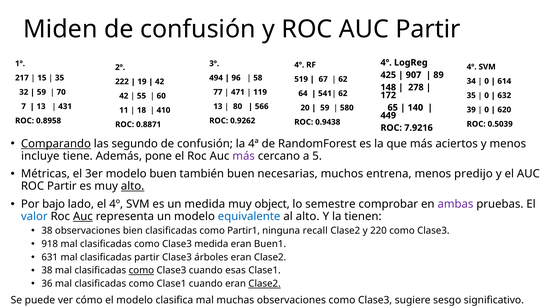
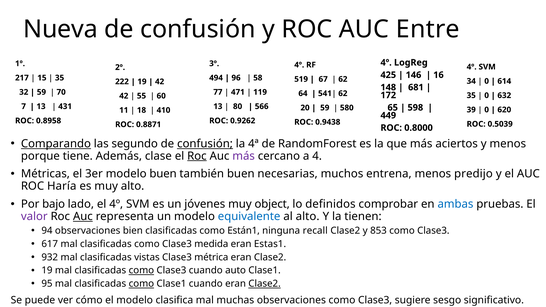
Miden: Miden -> Nueva (61, 29)
AUC Partir: Partir -> Entre (428, 29)
907: 907 -> 146 (413, 75)
89: 89 -> 16 (438, 75)
278: 278 -> 681 (416, 87)
140: 140 -> 598 (415, 108)
7.9216: 7.9216 -> 0.8000 (419, 128)
confusión underline: none -> present (205, 144)
incluye: incluye -> porque (40, 156)
pone: pone -> clase (158, 156)
Roc underline: none -> present (197, 156)
5: 5 -> 4 (317, 156)
ROC Partir: Partir -> Haría (62, 186)
alto underline: present -> none (133, 186)
un medida: medida -> jóvenes (205, 204)
semestre: semestre -> definidos (330, 204)
ambas colour: purple -> blue (455, 204)
valor colour: blue -> purple (34, 217)
38: 38 -> 94 (47, 231)
Partir1: Partir1 -> Están1 (244, 231)
220: 220 -> 853 (378, 231)
918: 918 -> 617 (50, 244)
Buen1: Buen1 -> Estas1 (270, 244)
631: 631 -> 932 (50, 257)
clasificadas partir: partir -> vistas (147, 257)
árboles: árboles -> métrica (211, 257)
38: 38 -> 19 (47, 271)
esas: esas -> auto (236, 271)
36: 36 -> 95 (47, 284)
como underline: none -> present (141, 284)
